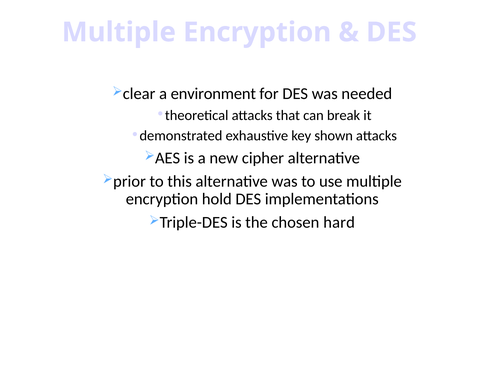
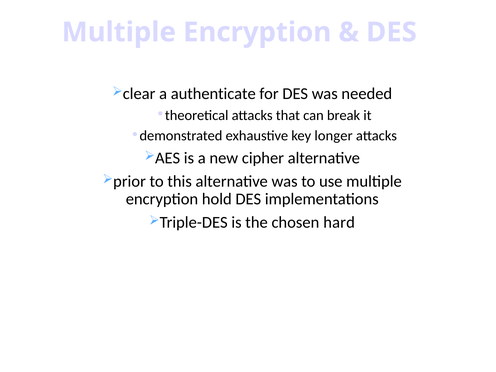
environment: environment -> authenticate (213, 94)
shown: shown -> longer (334, 136)
